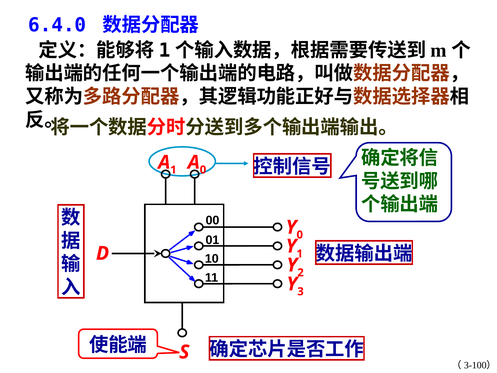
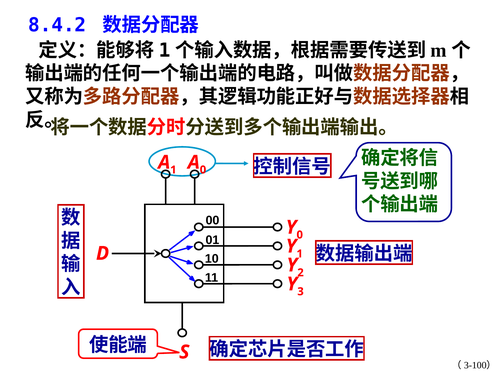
6.4.0: 6.4.0 -> 8.4.2 (57, 25)
